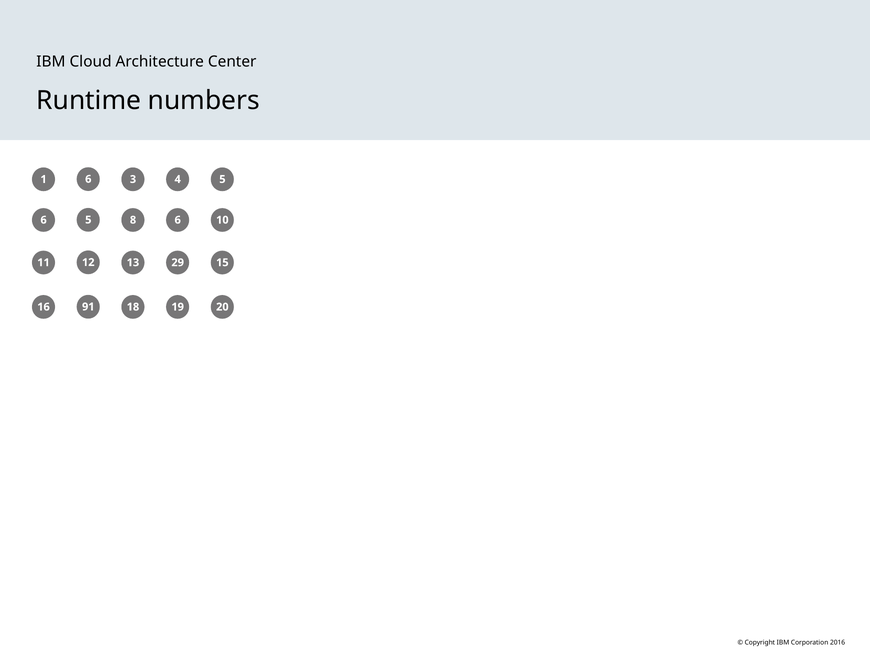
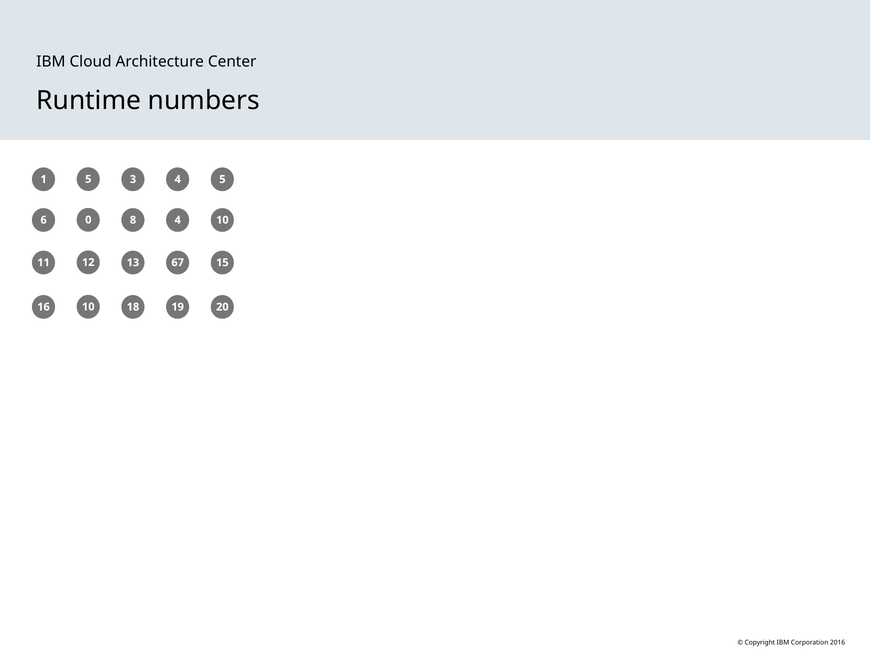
1 6: 6 -> 5 (88, 179)
6 5: 5 -> 0 (88, 220)
8 6: 6 -> 4 (178, 220)
29: 29 -> 67 (178, 263)
16 91: 91 -> 10 (88, 307)
